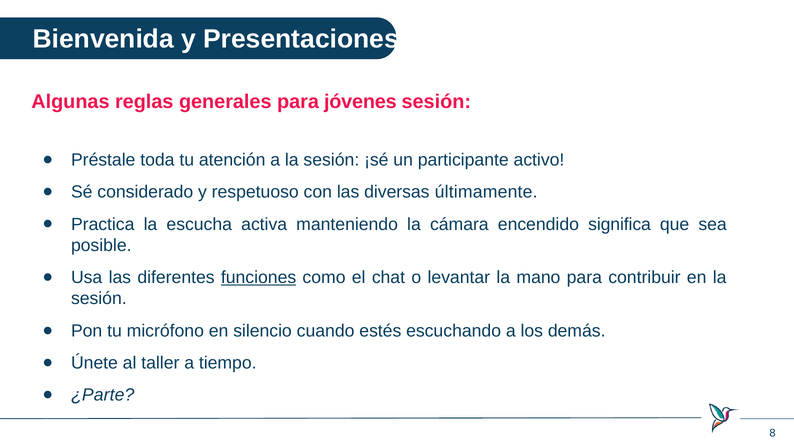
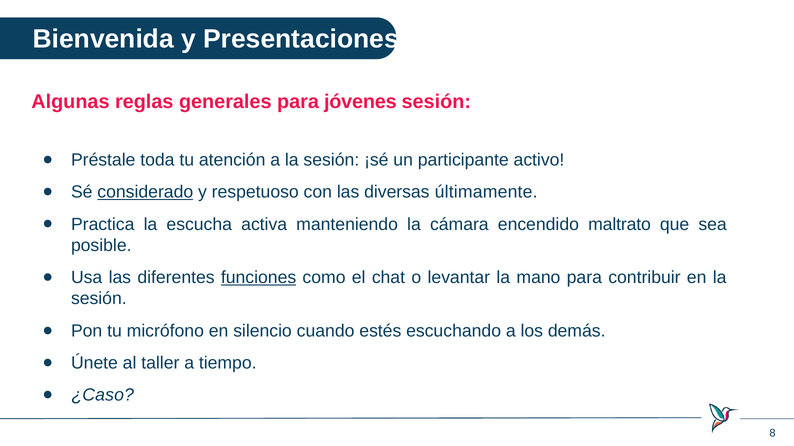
considerado underline: none -> present (145, 192)
significa: significa -> maltrato (620, 225)
¿Parte: ¿Parte -> ¿Caso (103, 396)
